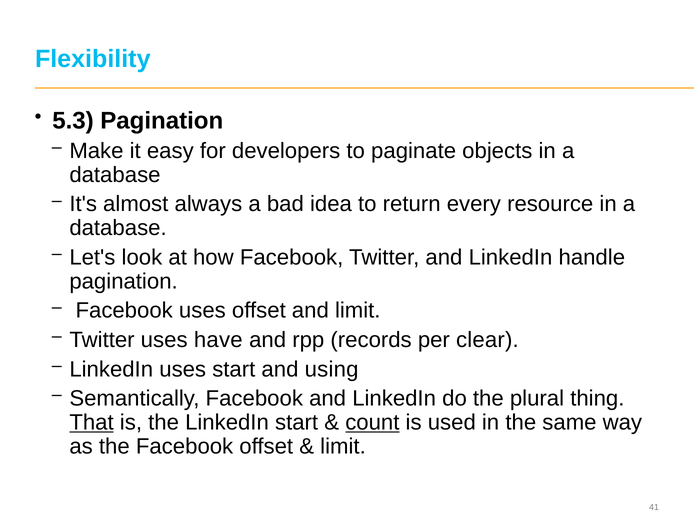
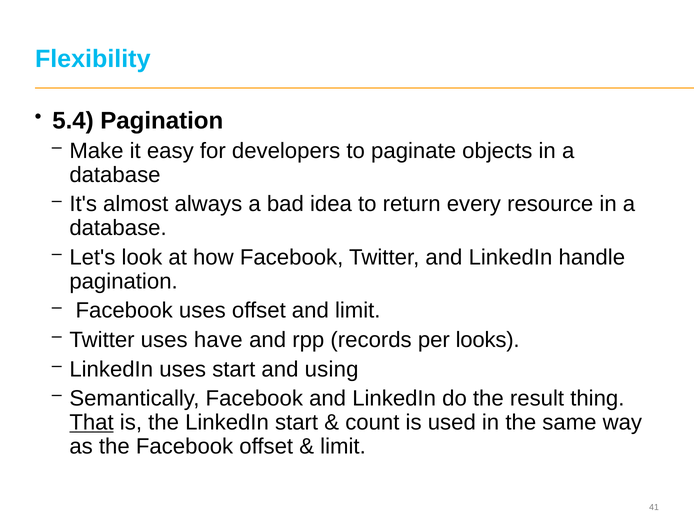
5.3: 5.3 -> 5.4 (73, 121)
clear: clear -> looks (488, 340)
plural: plural -> result (537, 399)
count underline: present -> none (372, 423)
